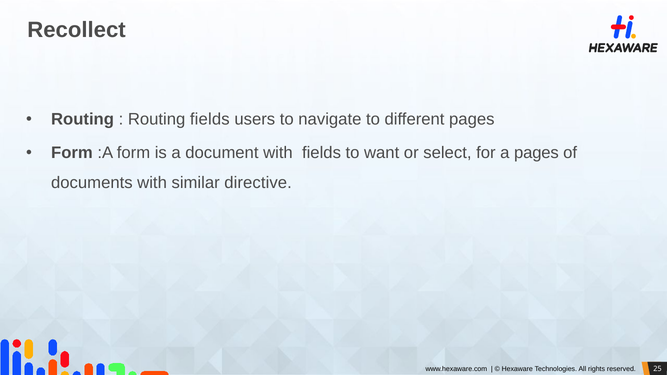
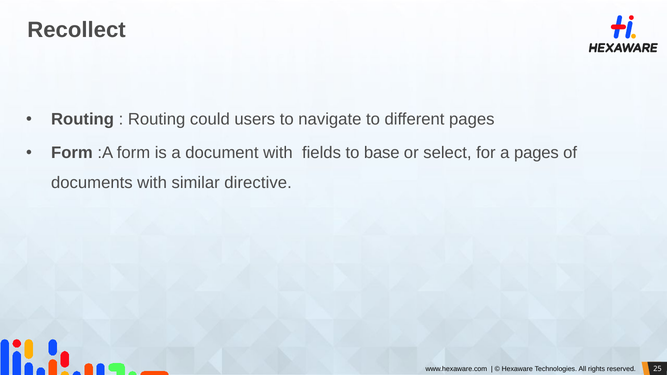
Routing fields: fields -> could (210, 119)
want: want -> base (382, 153)
